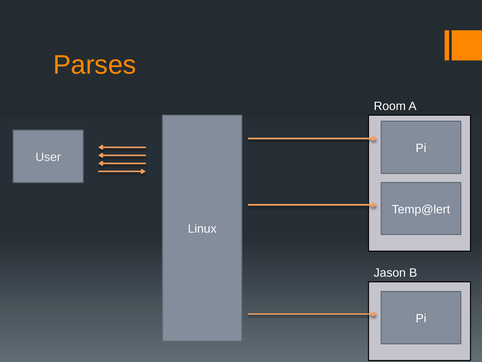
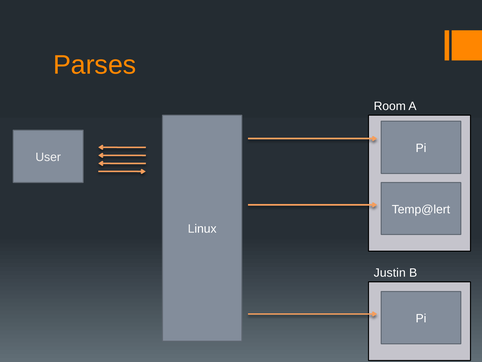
Jason: Jason -> Justin (390, 273)
